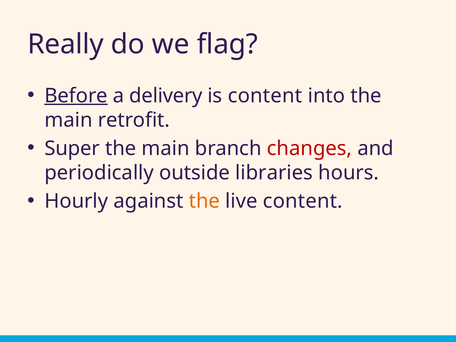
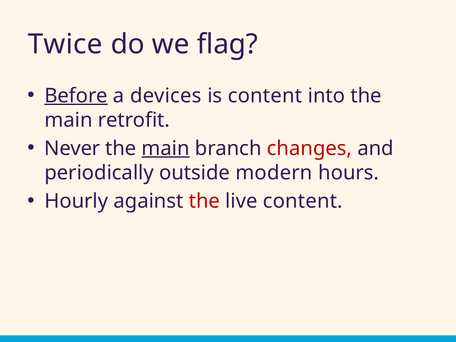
Really: Really -> Twice (65, 44)
delivery: delivery -> devices (166, 96)
Super: Super -> Never (72, 148)
main underline: none -> present (166, 148)
libraries: libraries -> modern (274, 173)
the colour: orange -> red (204, 201)
